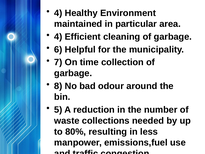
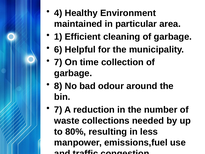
4: 4 -> 1 (58, 37)
5: 5 -> 7 (58, 110)
